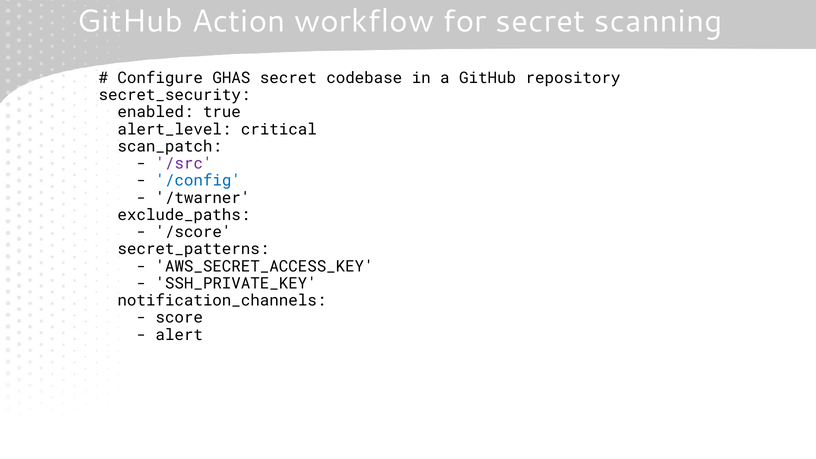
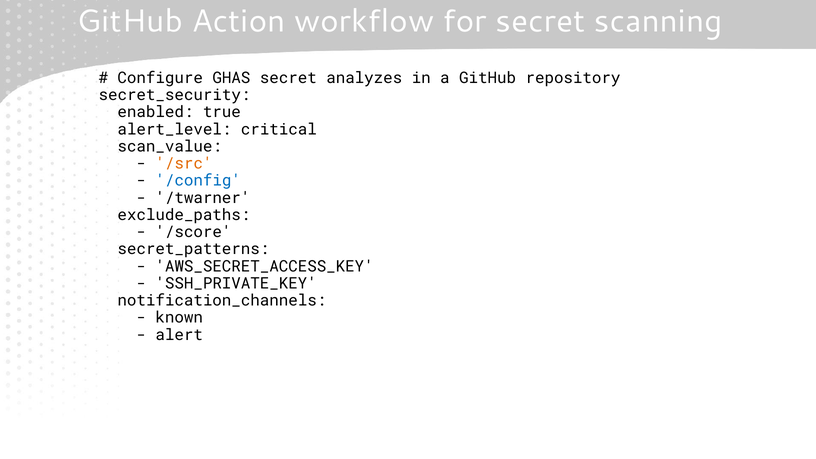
codebase: codebase -> analyzes (364, 78)
scan_patch: scan_patch -> scan_value (170, 146)
/src colour: purple -> orange (184, 164)
score: score -> known (179, 318)
